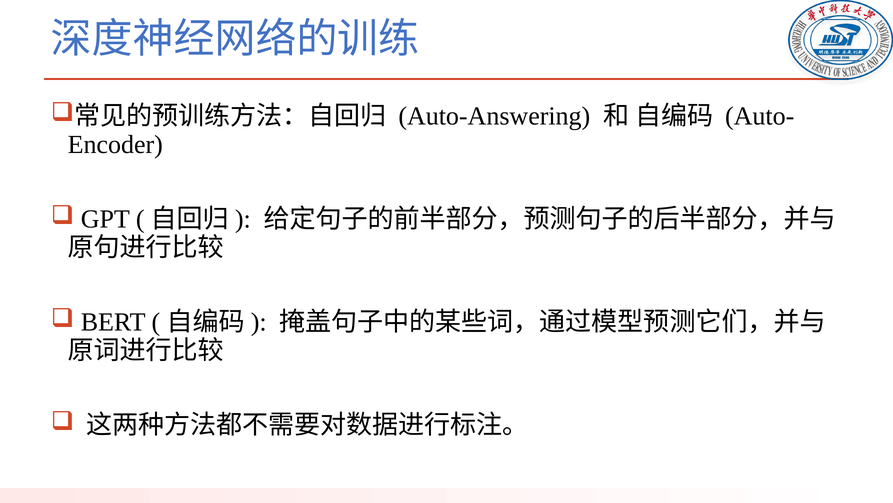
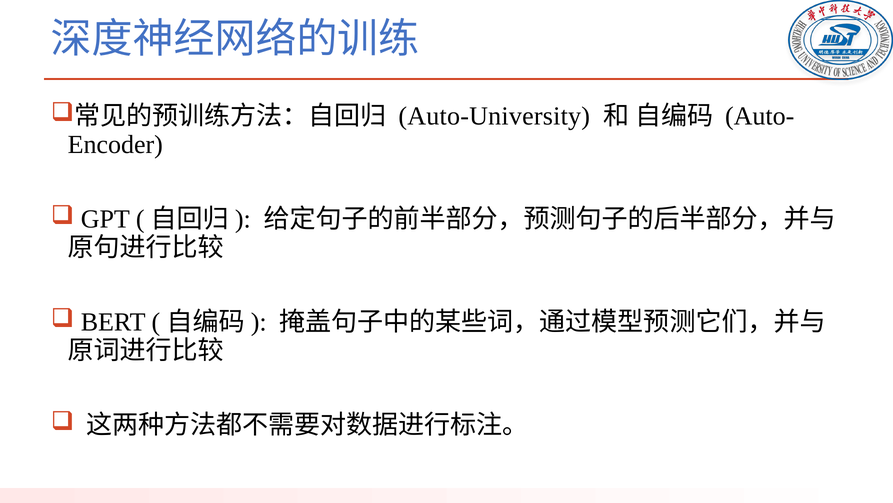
Auto-Answering: Auto-Answering -> Auto-University (494, 116)
